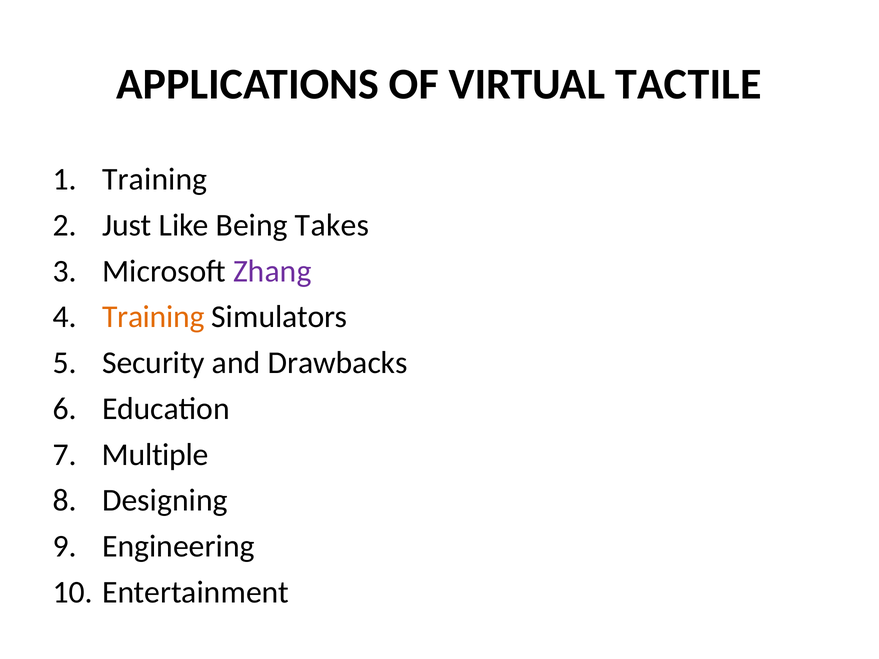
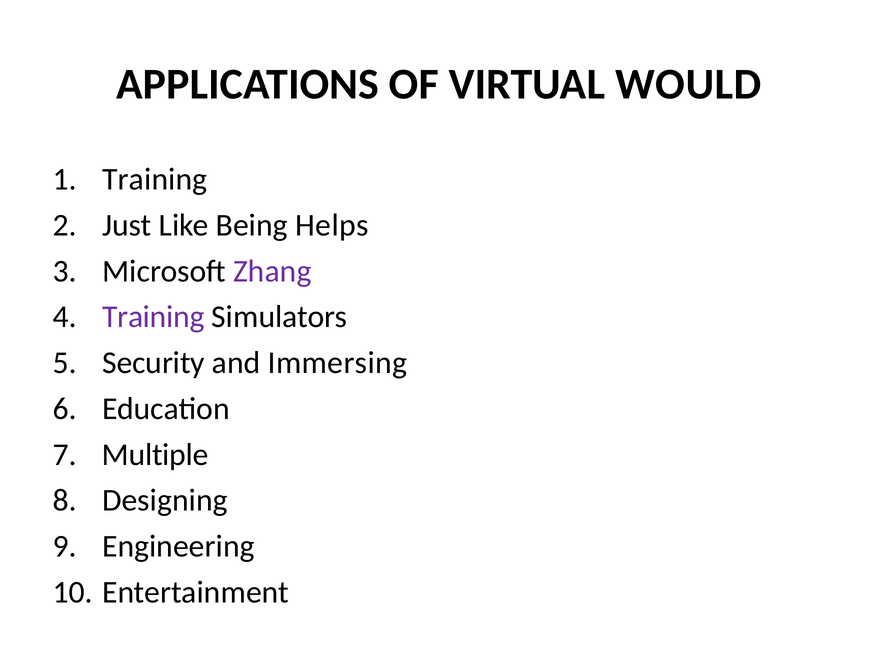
TACTILE: TACTILE -> WOULD (688, 84)
Takes: Takes -> Helps (332, 225)
Training colour: orange -> purple (153, 317)
Drawbacks: Drawbacks -> Immersing (338, 363)
